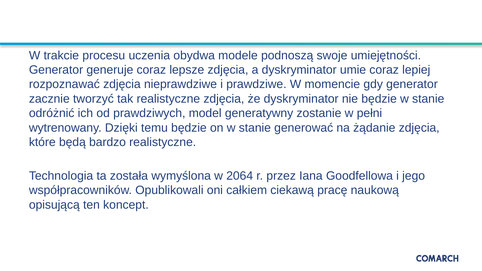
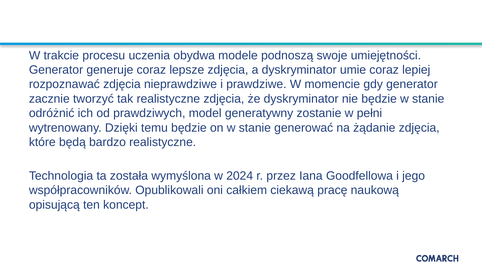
2064: 2064 -> 2024 (240, 176)
